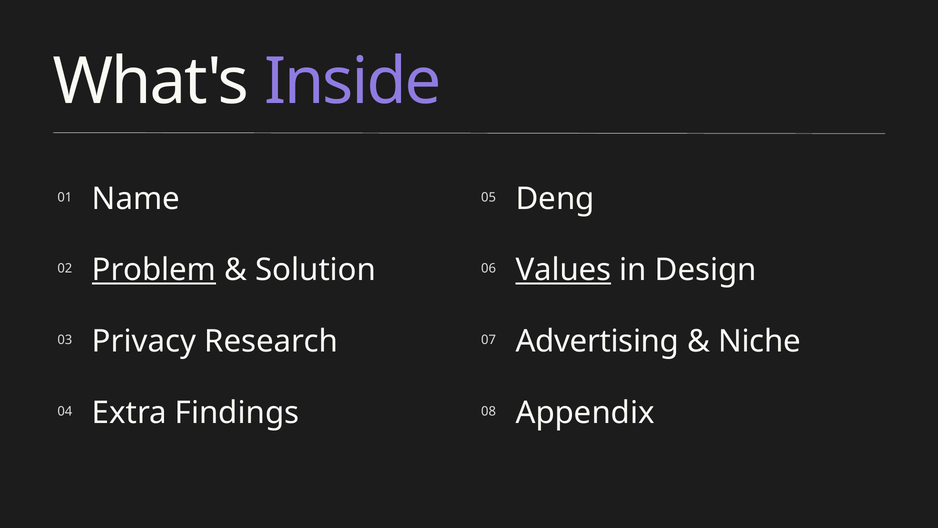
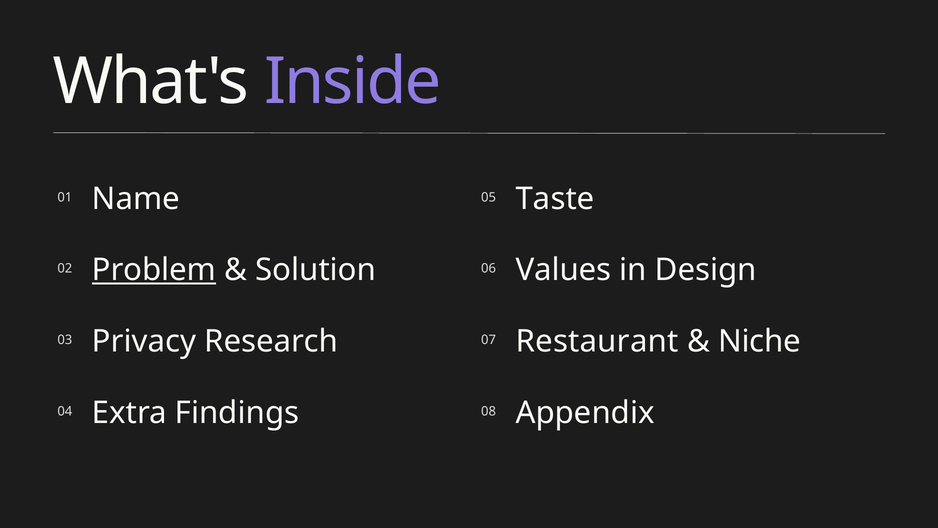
Deng: Deng -> Taste (555, 199)
Values underline: present -> none (563, 270)
Advertising: Advertising -> Restaurant (597, 341)
